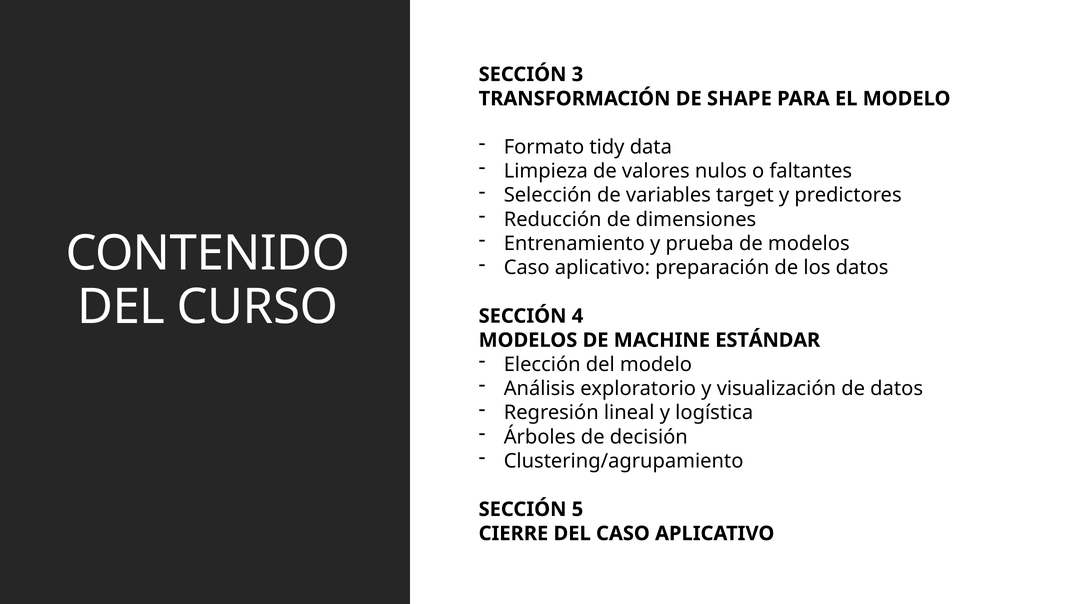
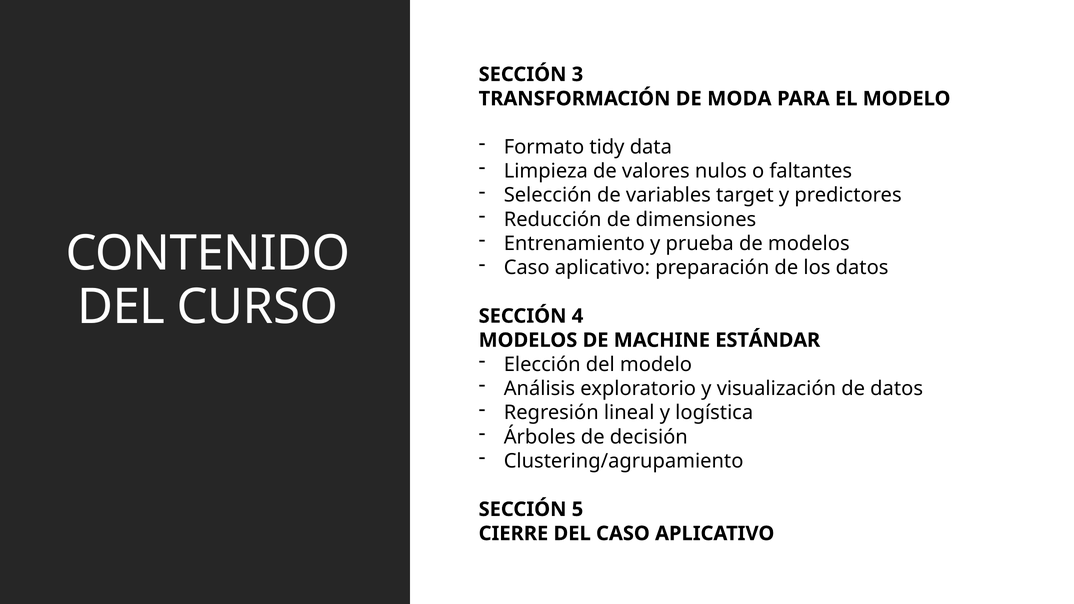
SHAPE: SHAPE -> MODA (739, 99)
